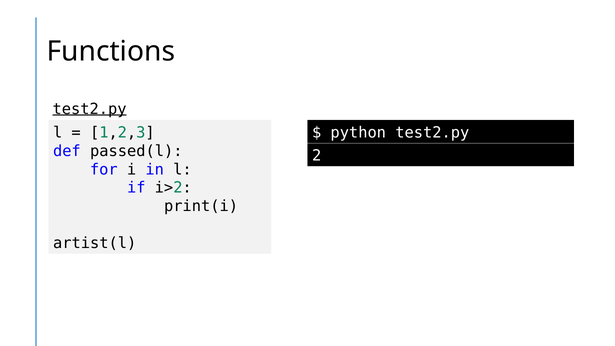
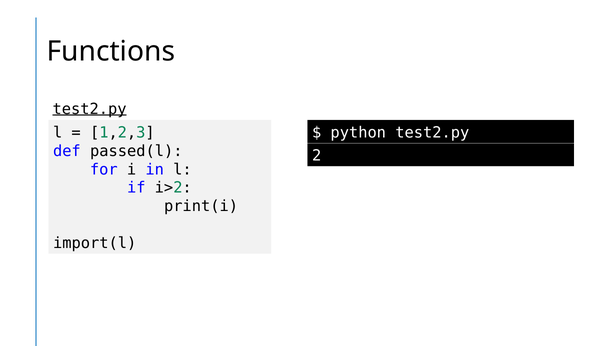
artist(l: artist(l -> import(l (95, 243)
